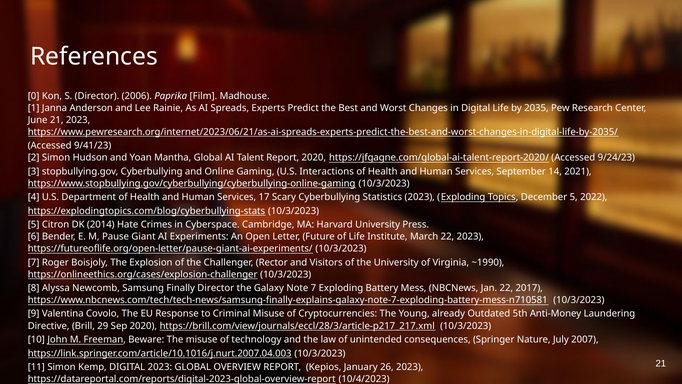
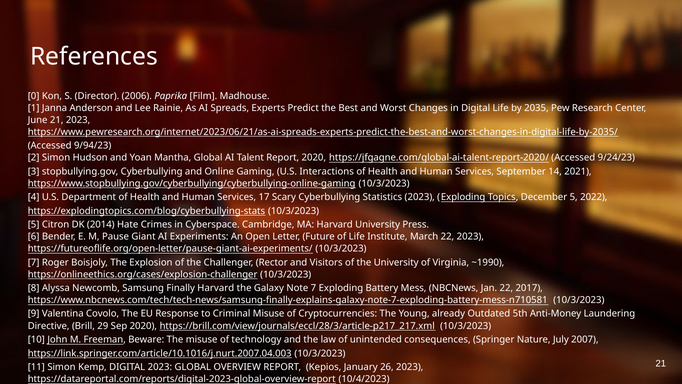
9/41/23: 9/41/23 -> 9/94/23 (93, 145)
Finally Director: Director -> Harvard (216, 288)
